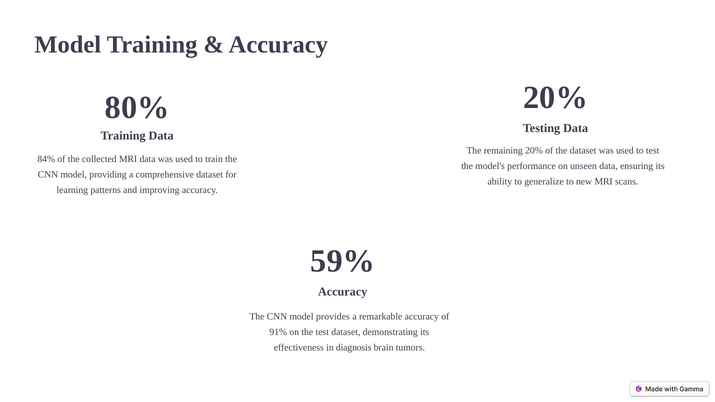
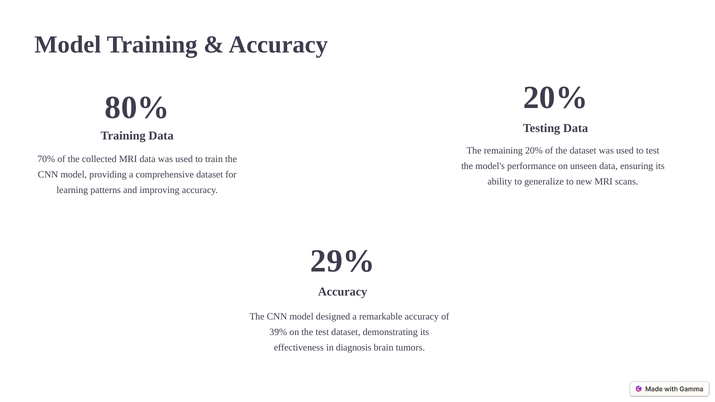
84%: 84% -> 70% (46, 159)
59%: 59% -> 29% (343, 261)
provides: provides -> designed (333, 317)
91%: 91% -> 39% (278, 332)
